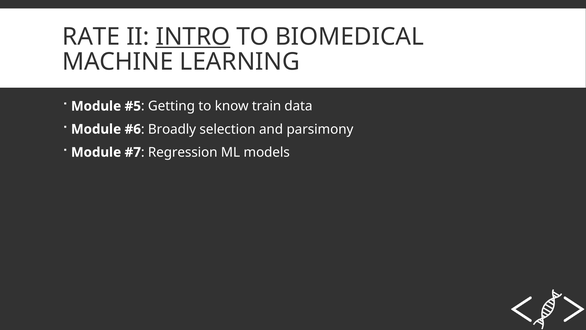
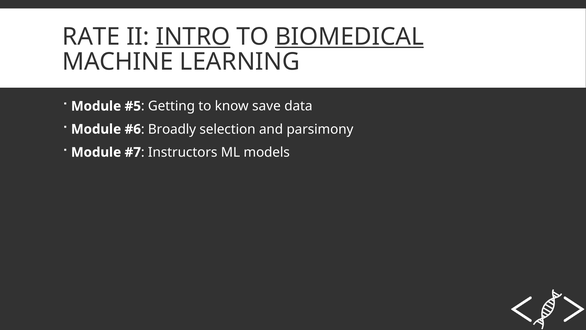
BIOMEDICAL underline: none -> present (349, 37)
train: train -> save (266, 106)
Regression: Regression -> Instructors (183, 152)
